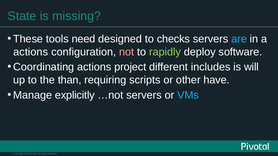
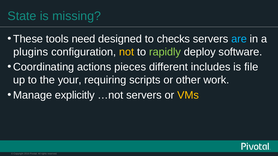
actions: actions -> plugins (31, 52)
not colour: pink -> yellow (127, 52)
project: project -> pieces (130, 67)
will: will -> file (251, 67)
than: than -> your (70, 80)
have: have -> work (216, 80)
VMs colour: light blue -> yellow (188, 95)
